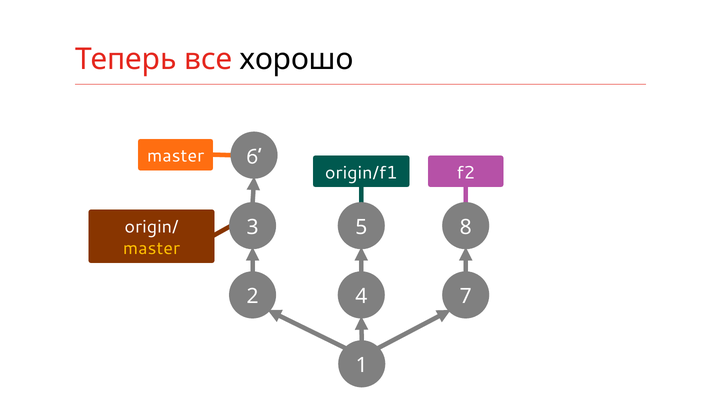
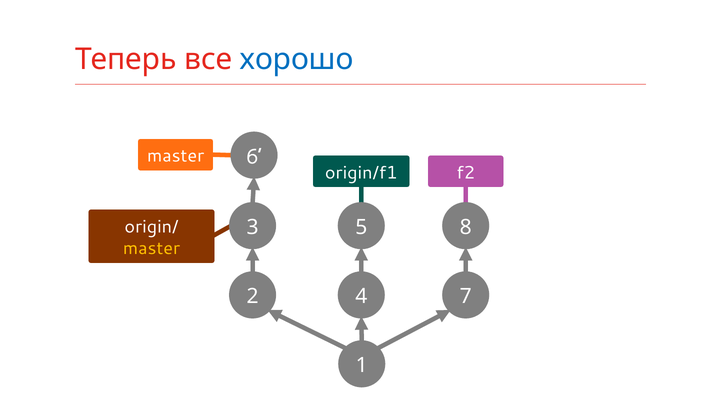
хорошо colour: black -> blue (297, 59)
